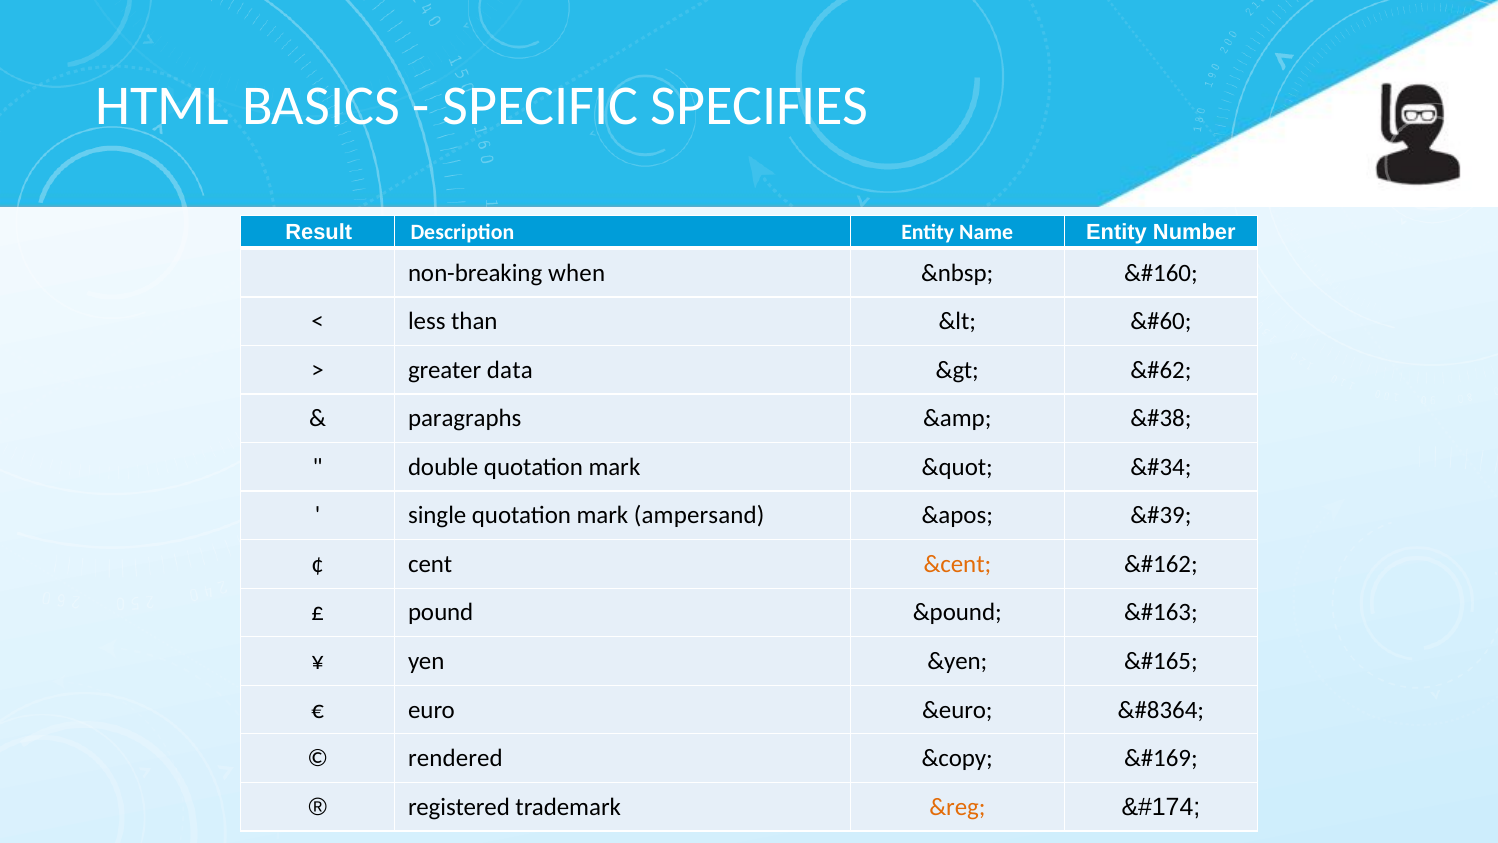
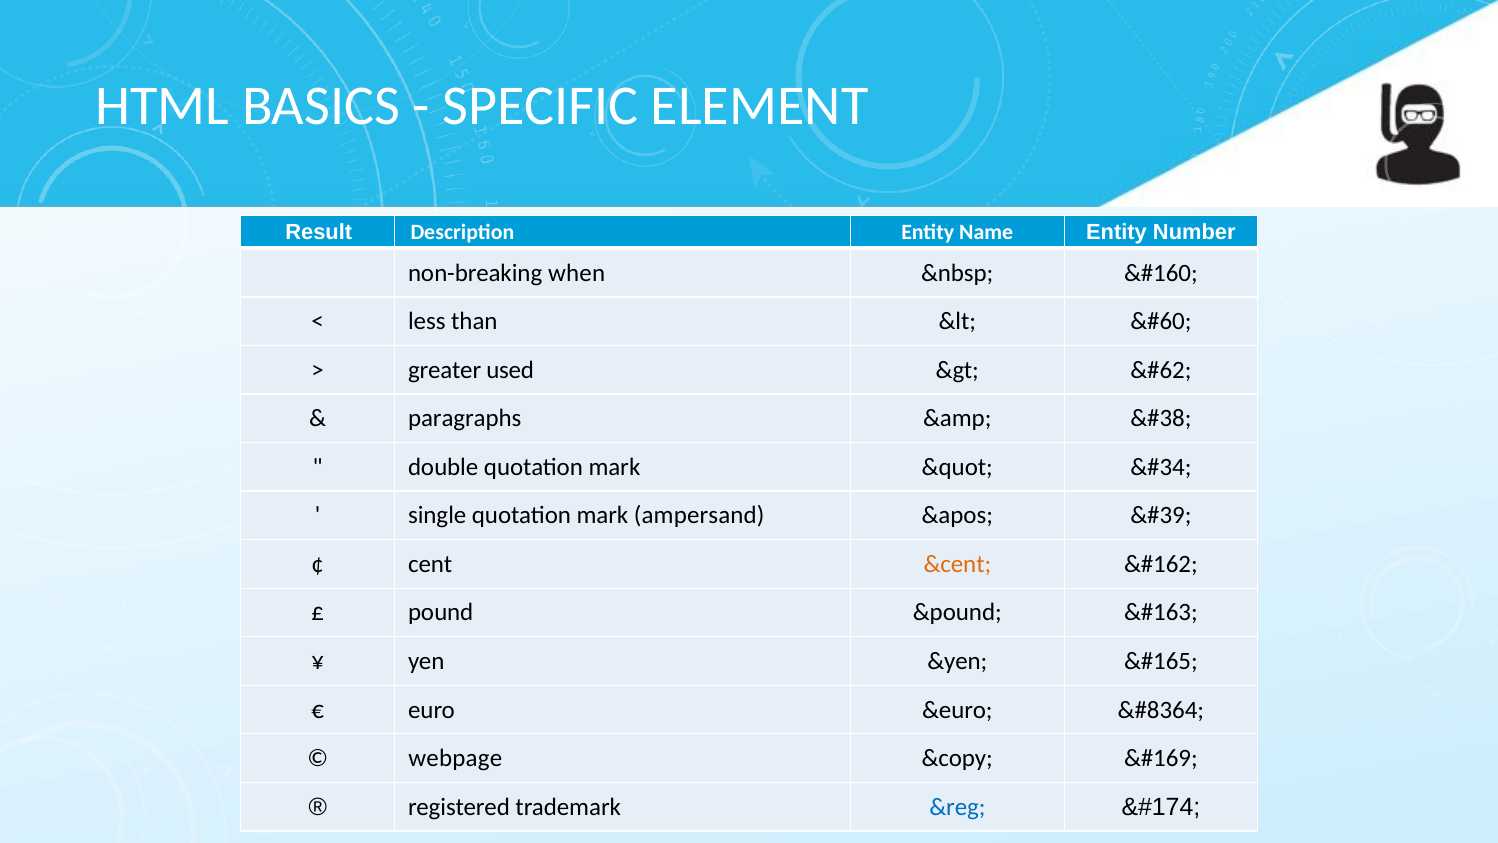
SPECIFIES: SPECIFIES -> ELEMENT (760, 105)
data: data -> used (510, 370)
rendered: rendered -> webpage (455, 758)
&reg colour: orange -> blue (957, 807)
